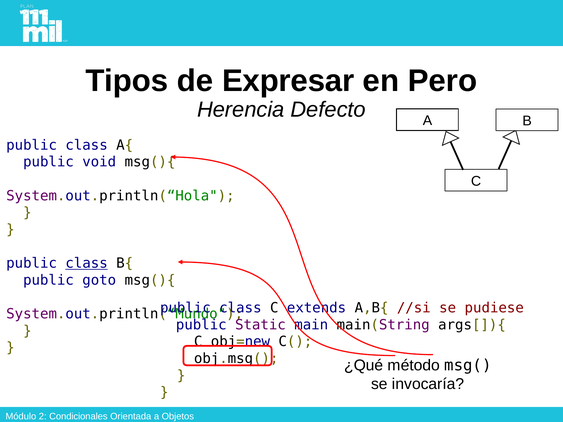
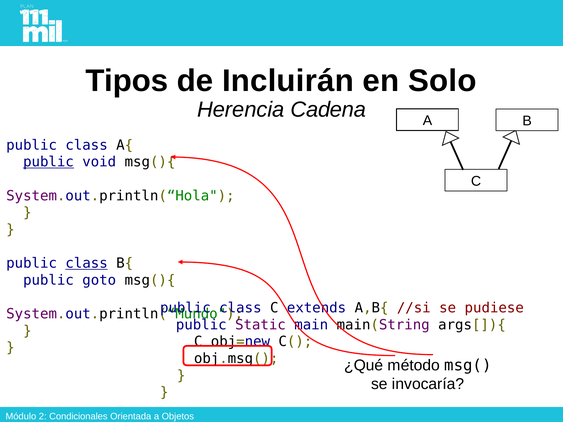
Expresar: Expresar -> Incluirán (288, 81)
Pero: Pero -> Solo (442, 81)
Defecto: Defecto -> Cadena (328, 110)
public underline: none -> present (48, 162)
